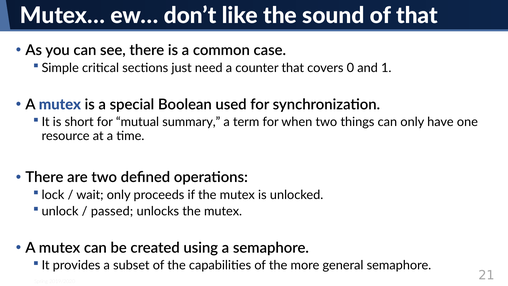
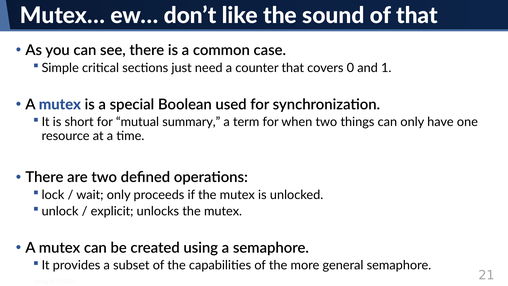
passed: passed -> explicit (112, 211)
